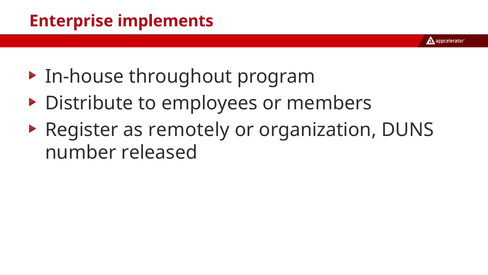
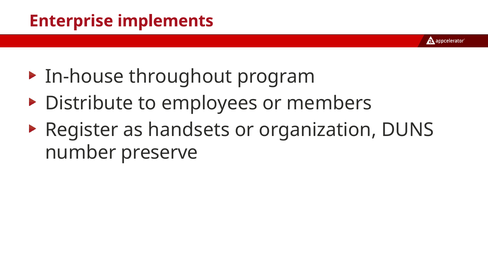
remotely: remotely -> handsets (189, 130)
released: released -> preserve (159, 152)
